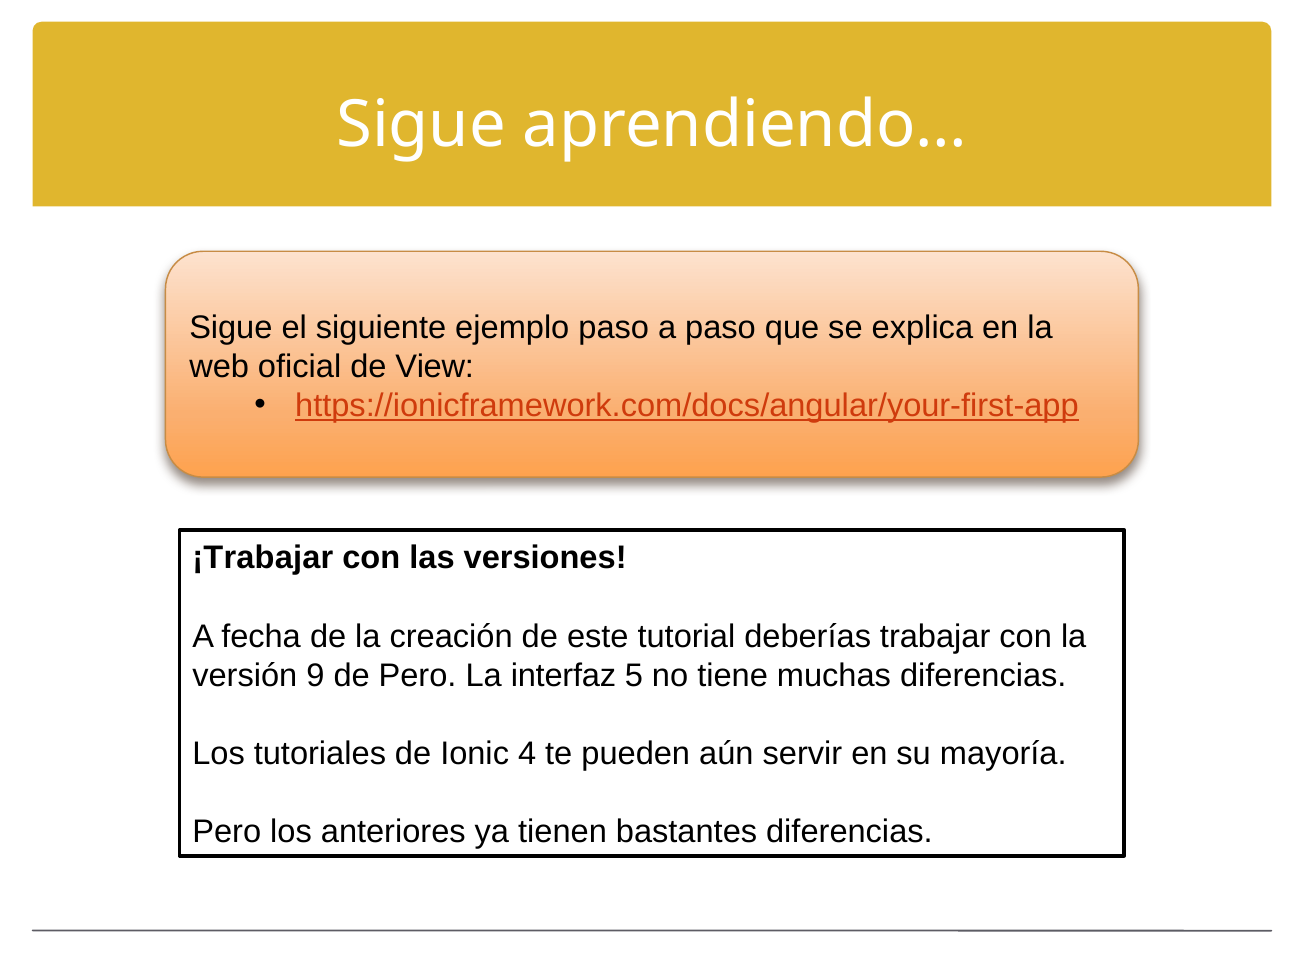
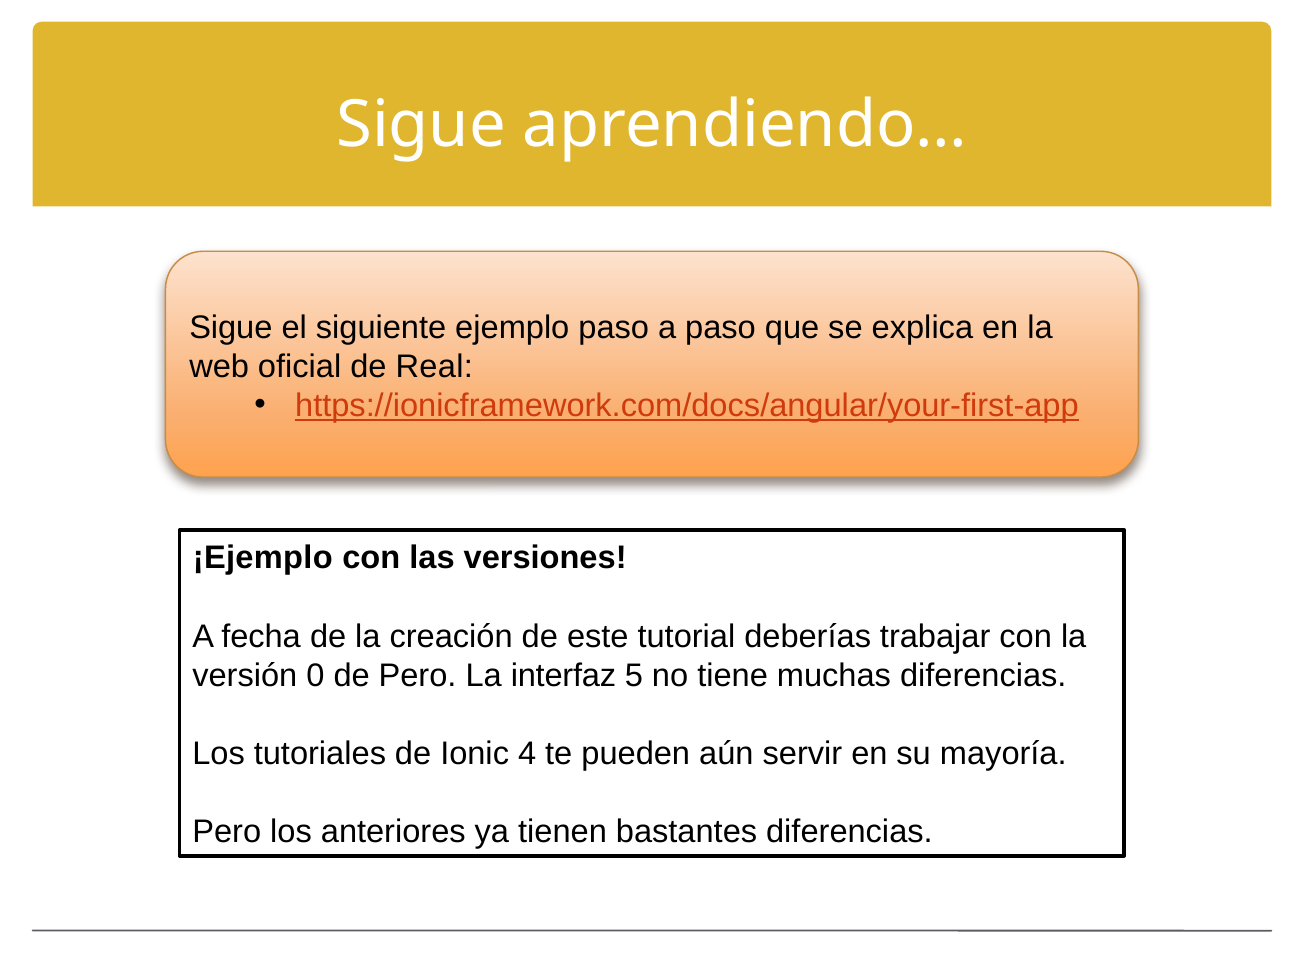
View: View -> Real (434, 366)
¡Trabajar: ¡Trabajar -> ¡Ejemplo (263, 558)
9: 9 -> 0 (315, 676)
